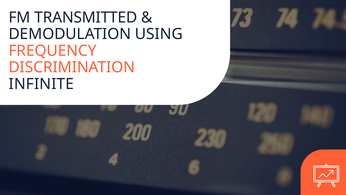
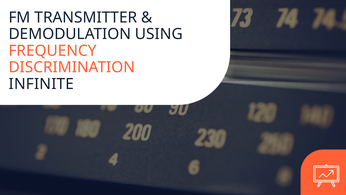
TRANSMITTED: TRANSMITTED -> TRANSMITTER (86, 17)
